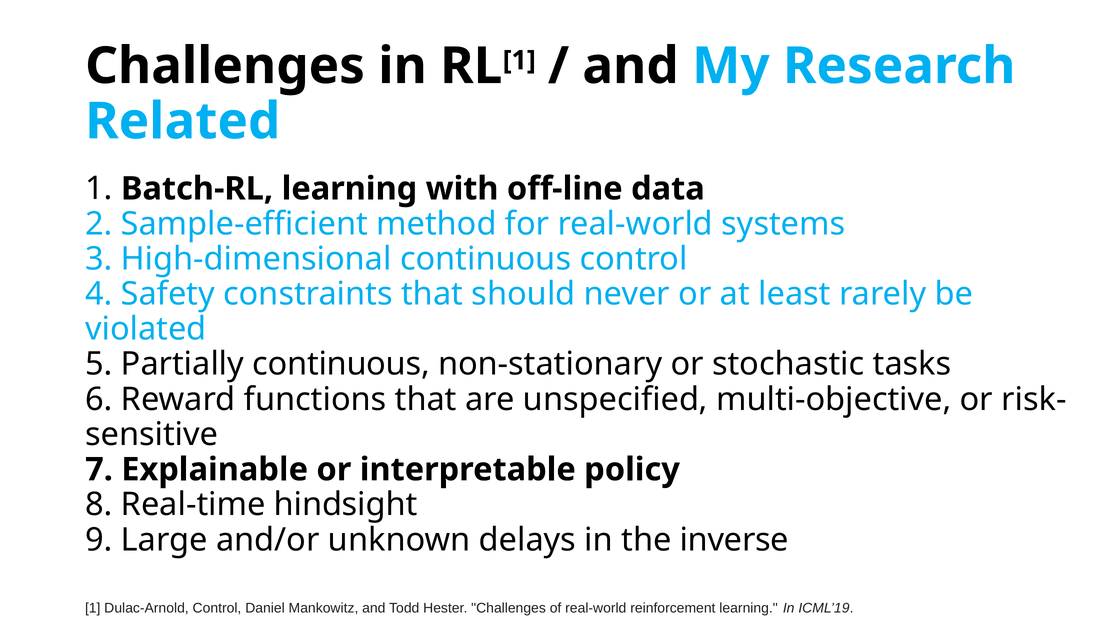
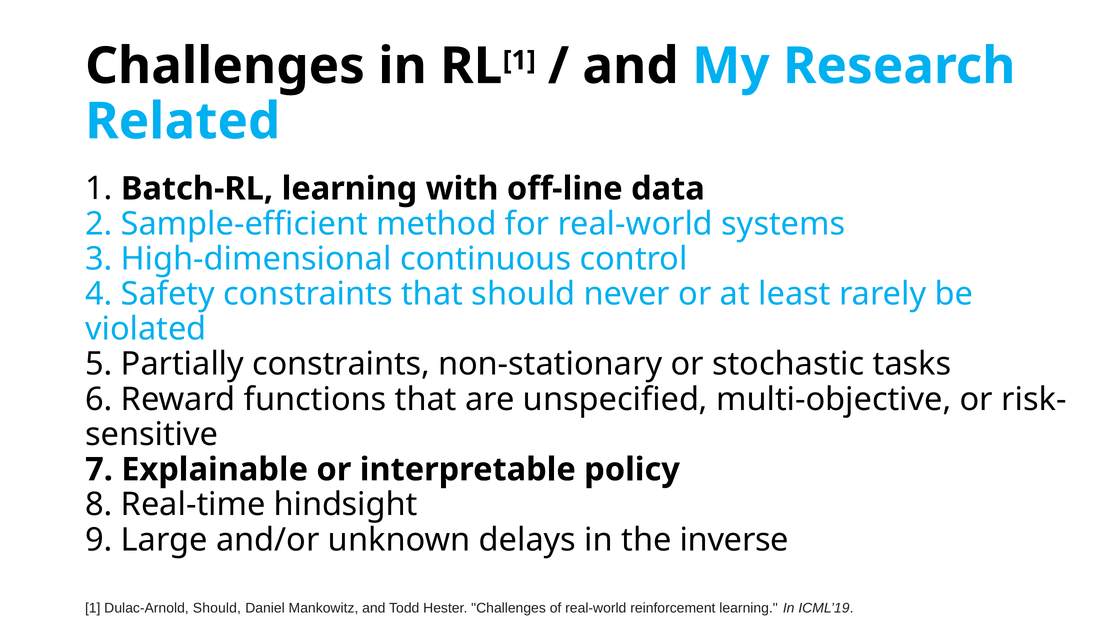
Partially continuous: continuous -> constraints (341, 364)
Dulac-Arnold Control: Control -> Should (217, 608)
